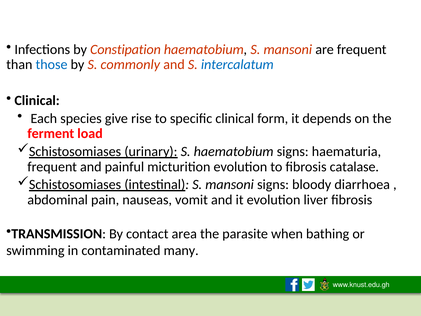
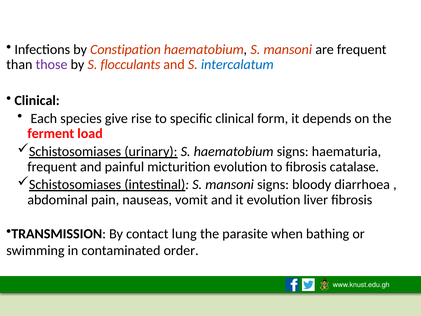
those colour: blue -> purple (52, 64)
commonly: commonly -> flocculants (130, 64)
area: area -> lung (184, 234)
many: many -> order (181, 250)
